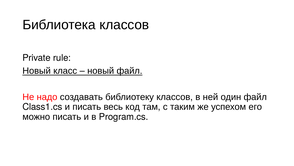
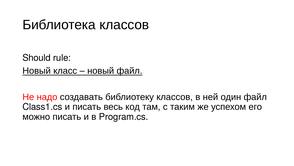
Private: Private -> Should (36, 58)
